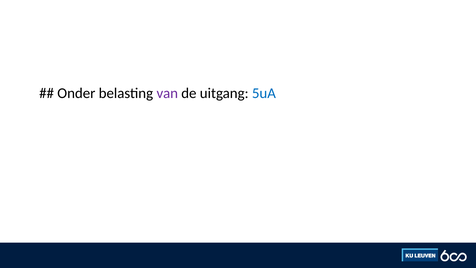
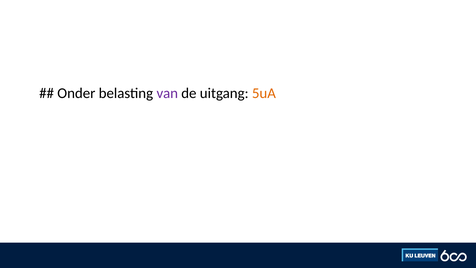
5uA colour: blue -> orange (264, 93)
